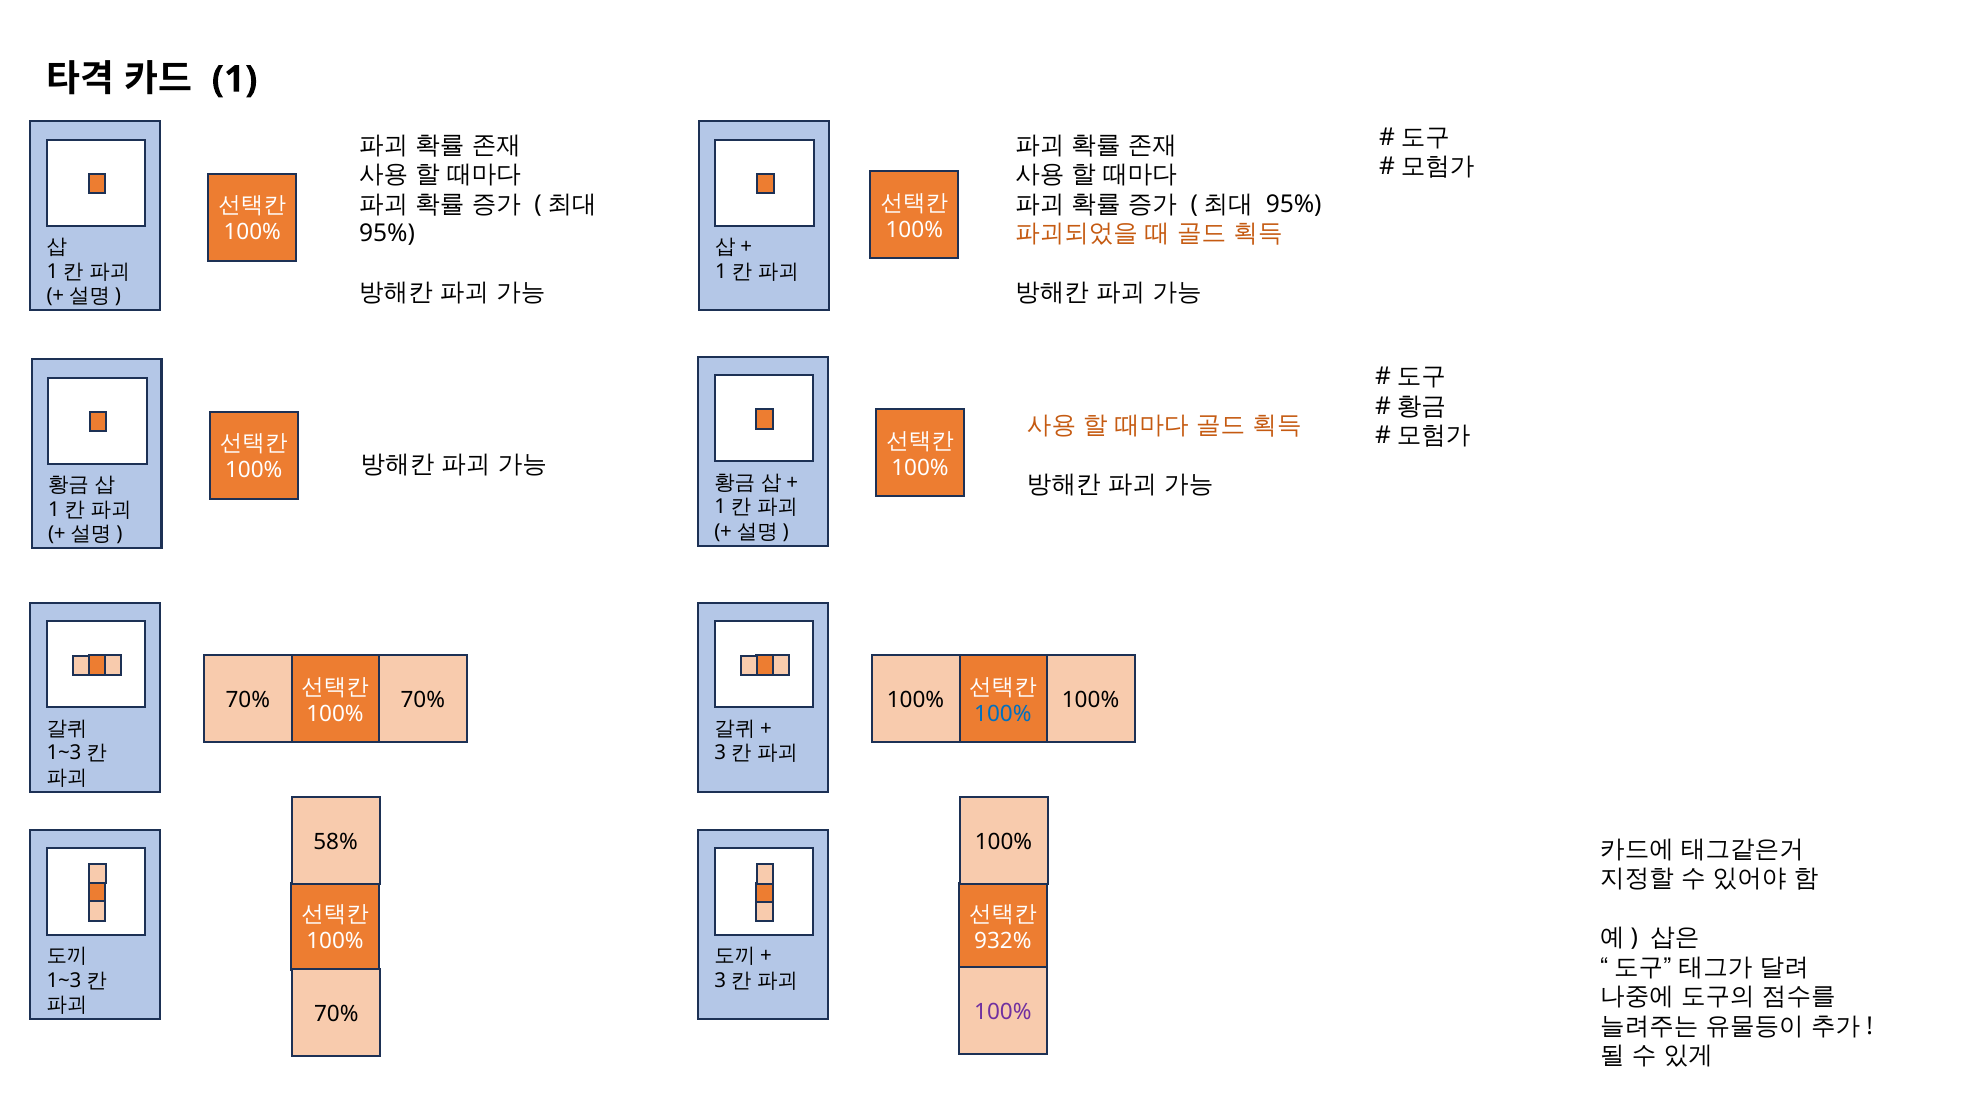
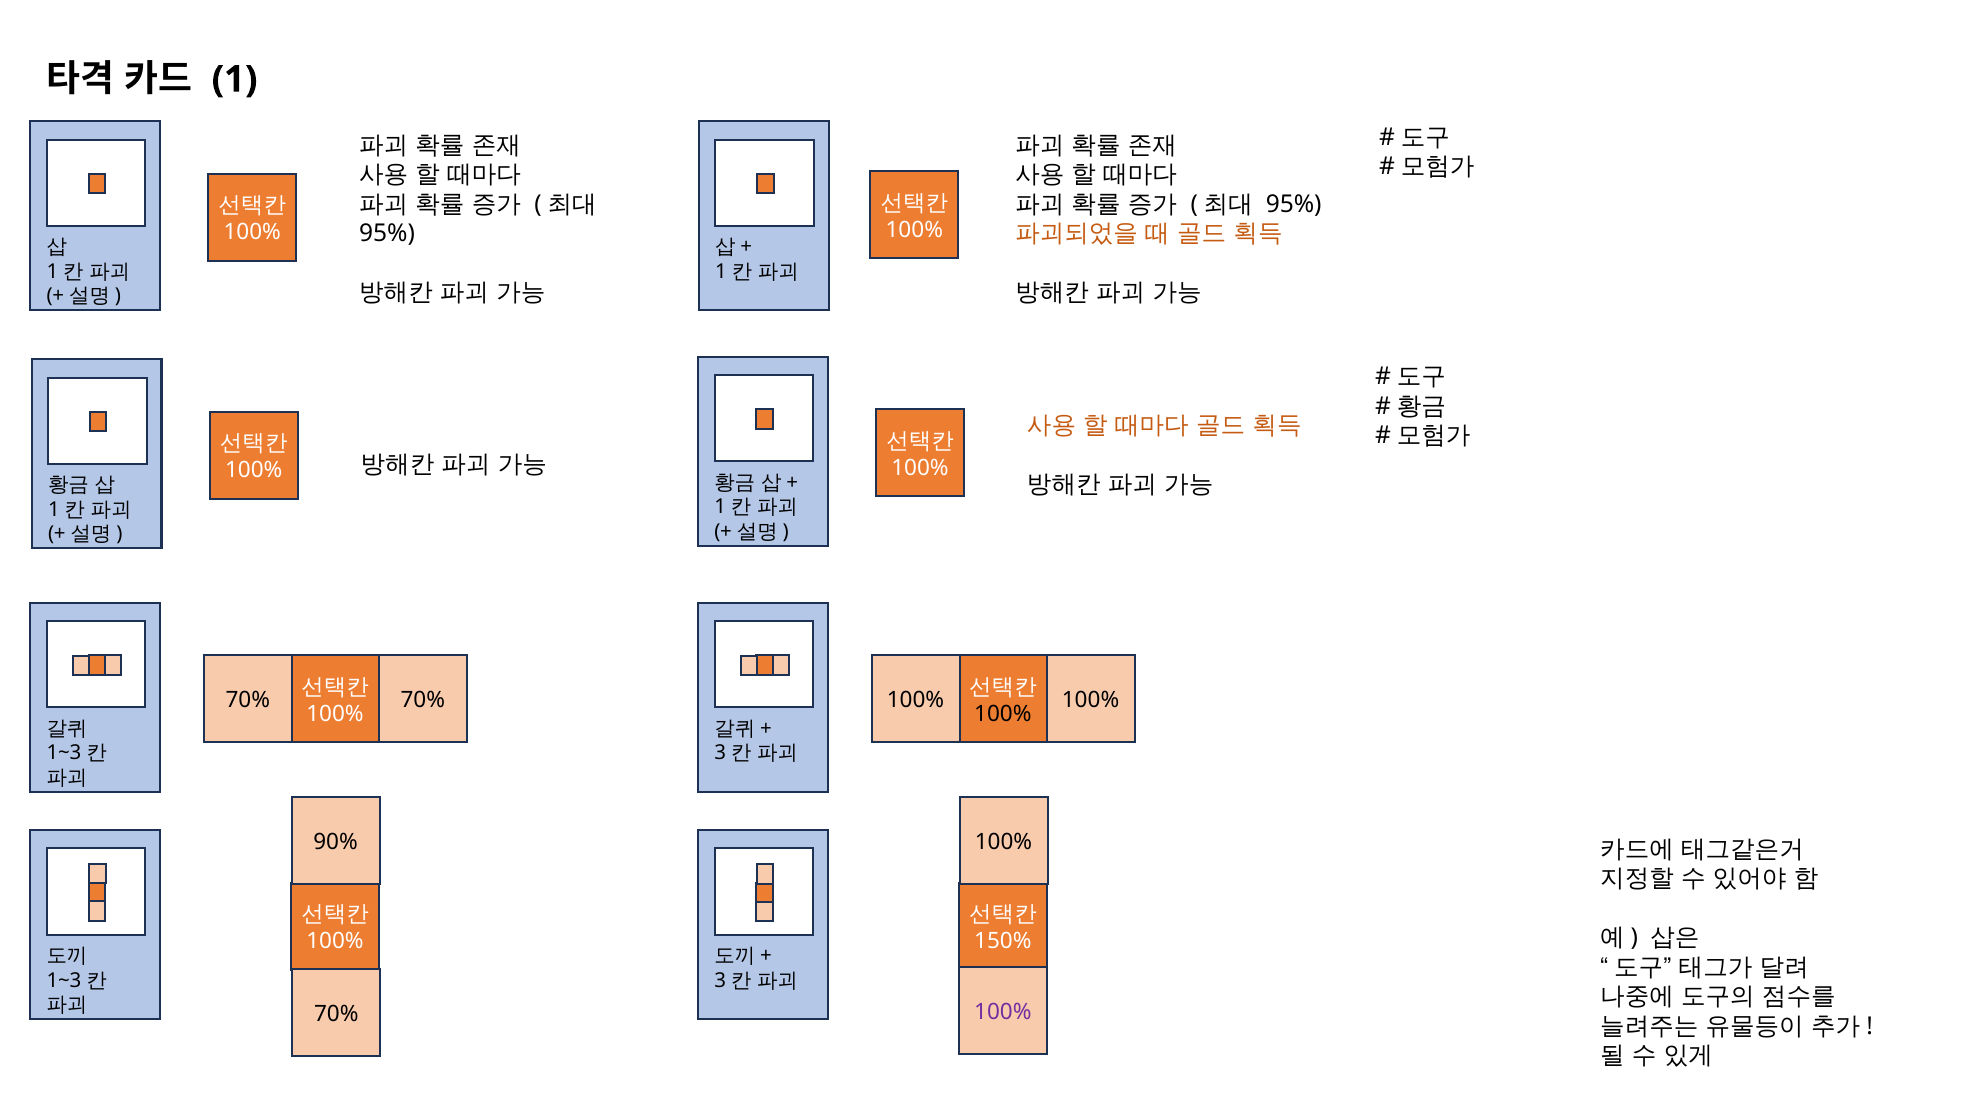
100% colour: blue -> black (1003, 714)
58%: 58% -> 90% (336, 842)
932%: 932% -> 150% (1003, 941)
